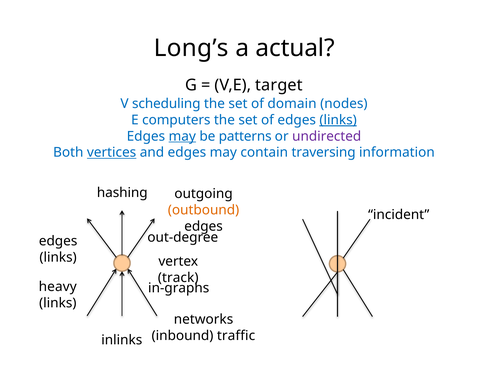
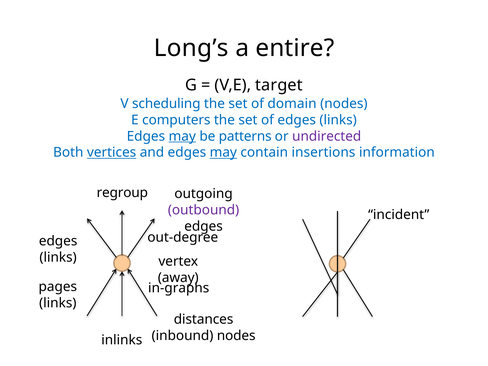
actual: actual -> entire (295, 48)
links underline: present -> none (338, 120)
may underline: none -> present (223, 152)
traversing: traversing -> insertions (323, 152)
hashing: hashing -> regroup (122, 193)
outbound colour: orange -> purple (204, 210)
track: track -> away (178, 278)
heavy: heavy -> pages (58, 287)
networks: networks -> distances (204, 319)
inbound traffic: traffic -> nodes (236, 336)
